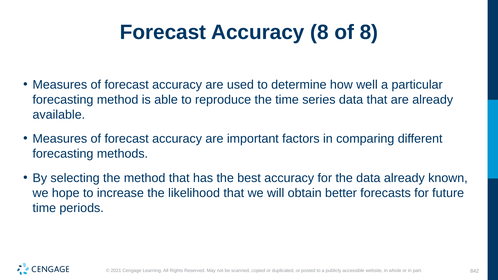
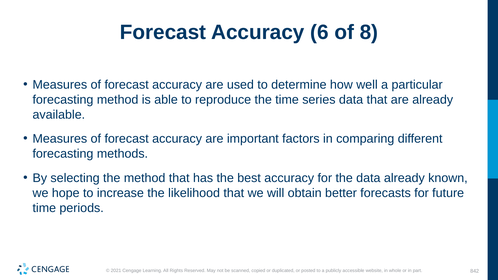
Accuracy 8: 8 -> 6 (319, 32)
